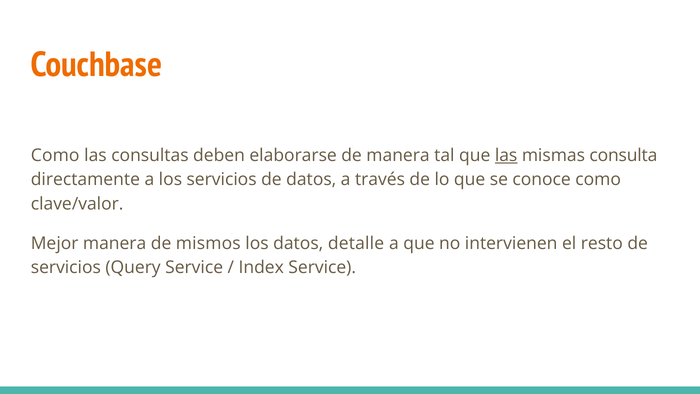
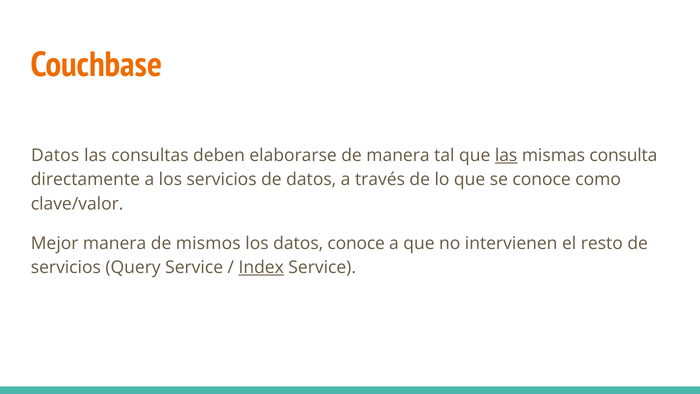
Como: Como -> Datos (55, 155)
datos detalle: detalle -> conoce (356, 243)
Index underline: none -> present (261, 267)
